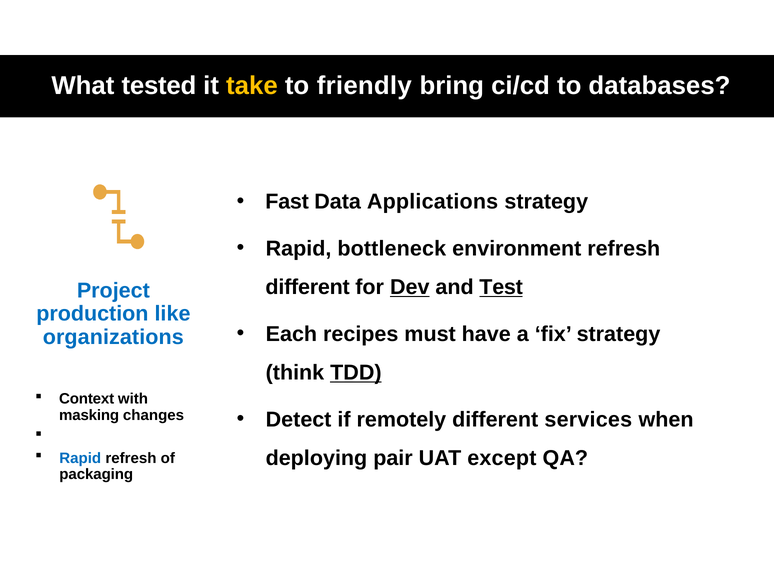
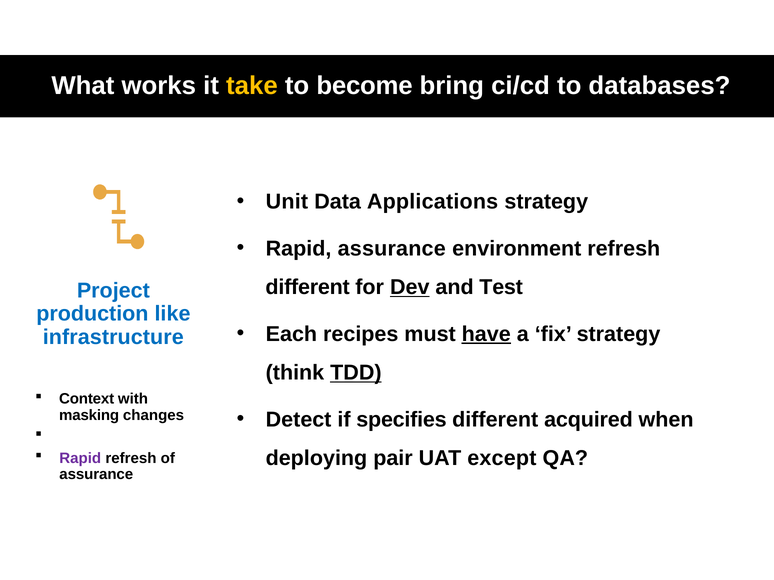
tested: tested -> works (159, 86)
friendly: friendly -> become (365, 86)
Fast: Fast -> Unit (287, 202)
Rapid bottleneck: bottleneck -> assurance (392, 249)
Test underline: present -> none (501, 288)
have underline: none -> present (486, 334)
organizations: organizations -> infrastructure (113, 337)
remotely: remotely -> specifies (401, 420)
services: services -> acquired (588, 420)
Rapid colour: blue -> purple (80, 459)
packaging: packaging -> assurance (96, 475)
